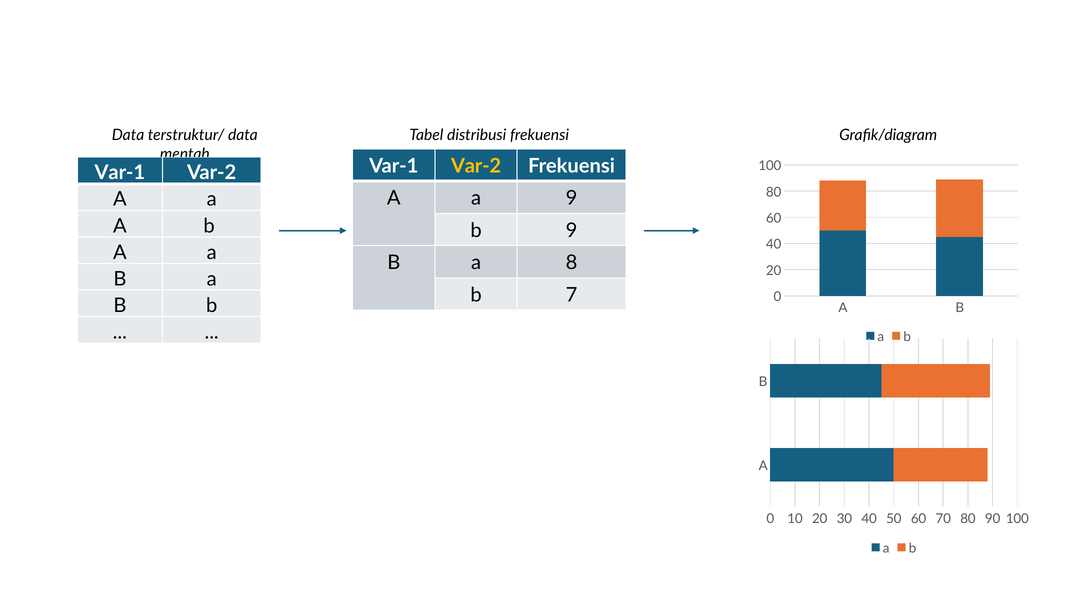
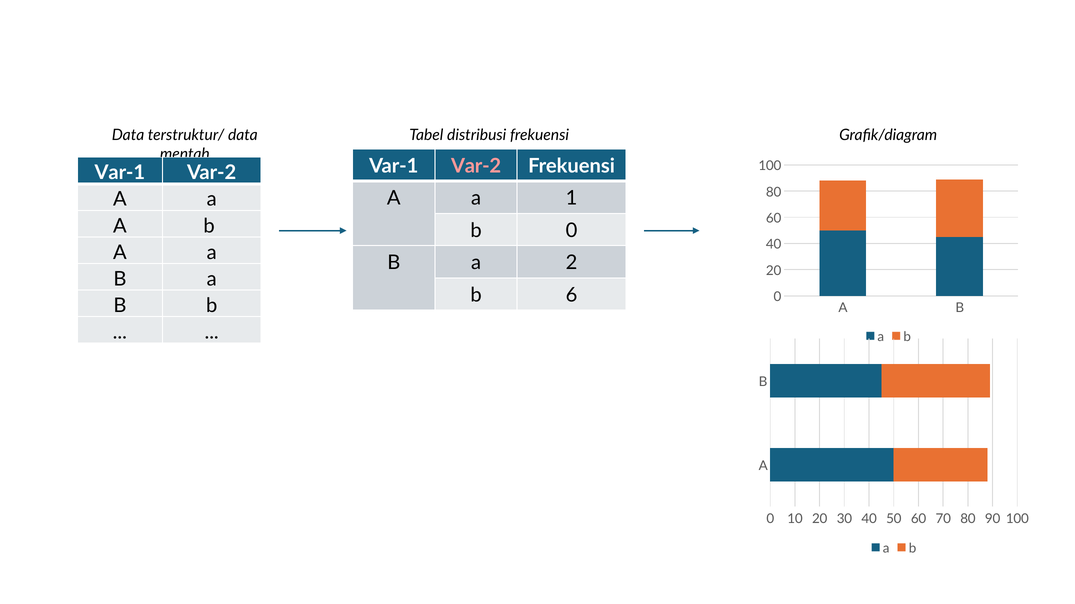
Var-2 colour: yellow -> pink (476, 166)
a 9: 9 -> 1 (572, 199)
9: 9 -> 0 (572, 231)
8: 8 -> 2 (572, 263)
7: 7 -> 6 (572, 295)
